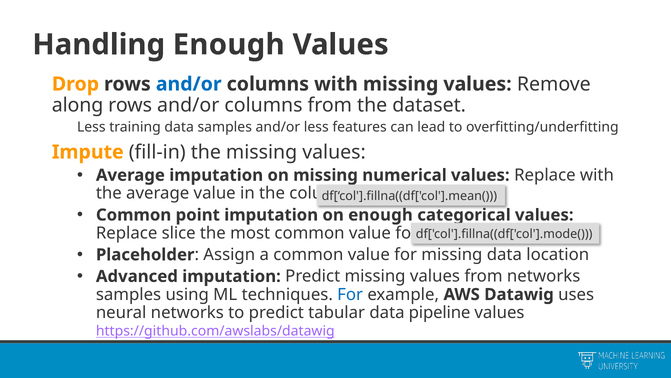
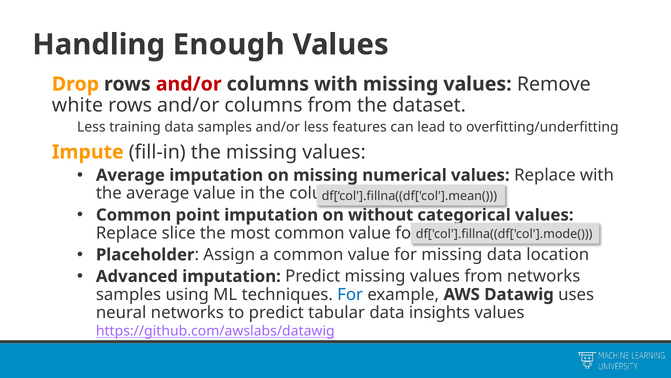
and/or colour: blue -> red (189, 84)
along: along -> white (77, 105)
on enough: enough -> without (381, 215)
pipeline: pipeline -> insights (440, 312)
